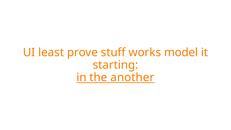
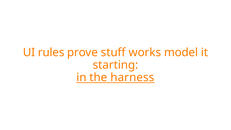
least: least -> rules (51, 52)
another: another -> harness (132, 77)
